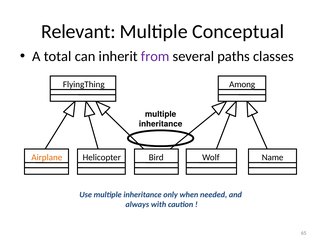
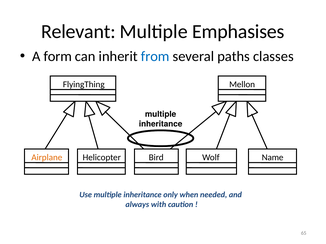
Conceptual: Conceptual -> Emphasises (238, 32)
total: total -> form (58, 57)
from colour: purple -> blue (155, 57)
Among: Among -> Mellon (242, 85)
